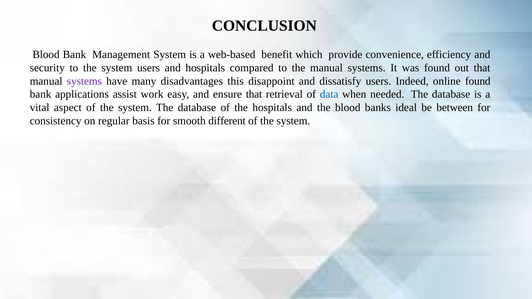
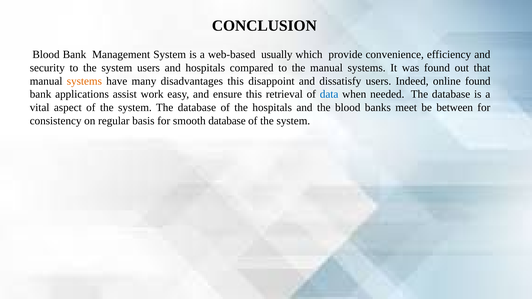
benefit: benefit -> usually (277, 54)
systems colour: purple -> orange (84, 81)
ensure that: that -> this (254, 94)
ideal: ideal -> meet (406, 108)
smooth different: different -> database (227, 121)
